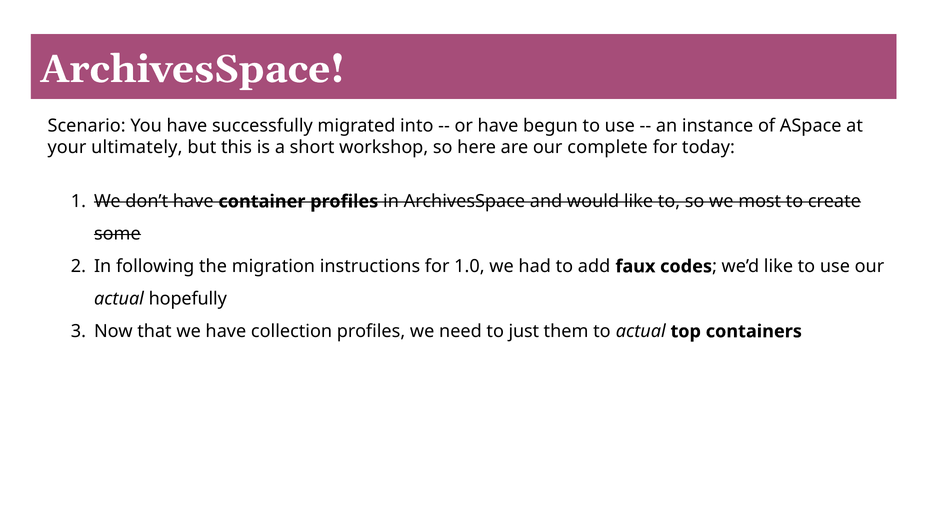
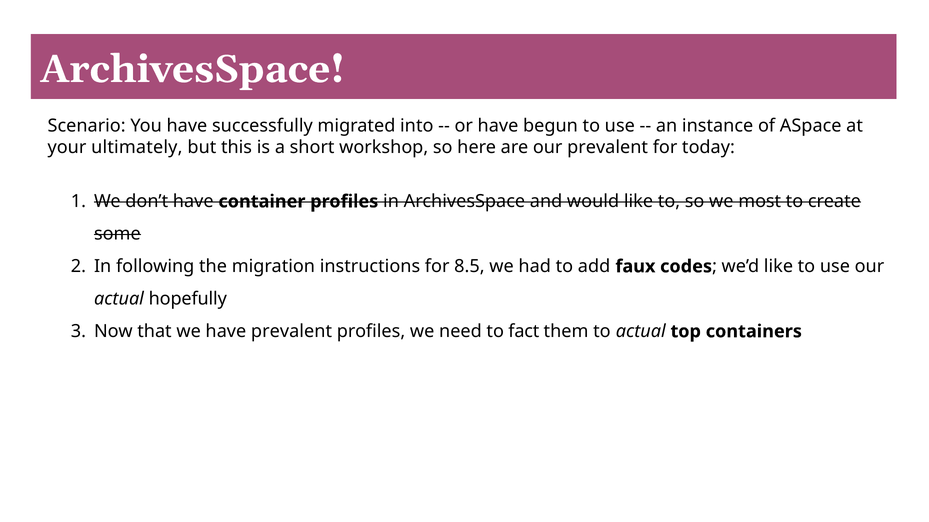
our complete: complete -> prevalent (608, 147)
1.0: 1.0 -> 8.5 (469, 267)
have collection: collection -> prevalent (292, 332)
just: just -> fact (524, 332)
